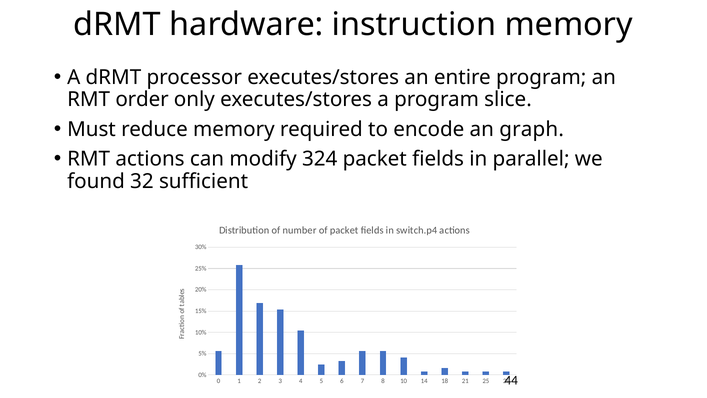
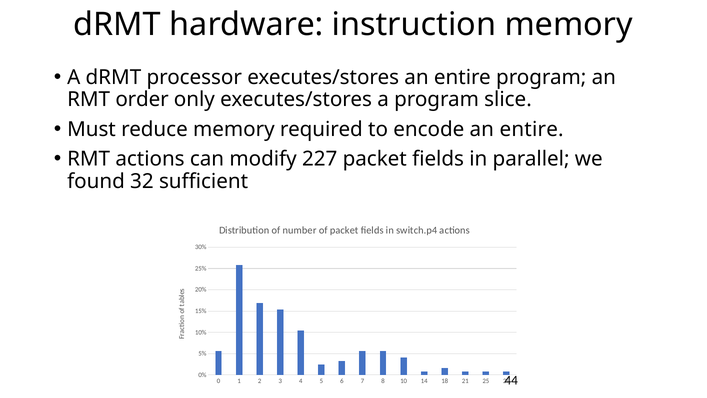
encode an graph: graph -> entire (532, 129)
324: 324 -> 227 (320, 159)
